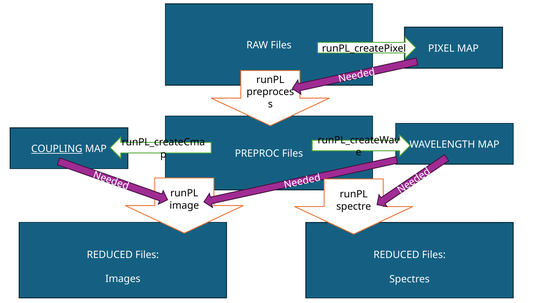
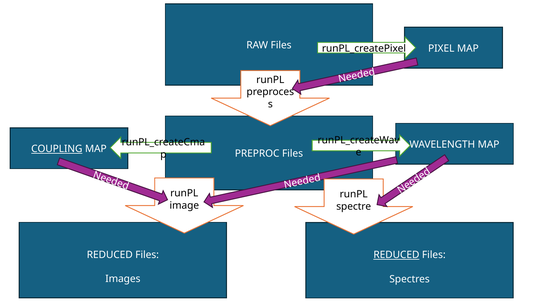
REDUCED underline: none -> present (396, 255)
